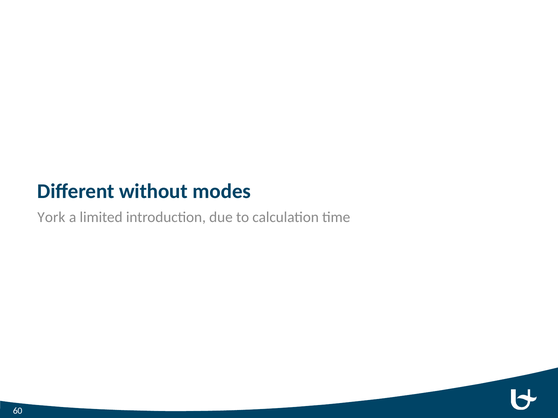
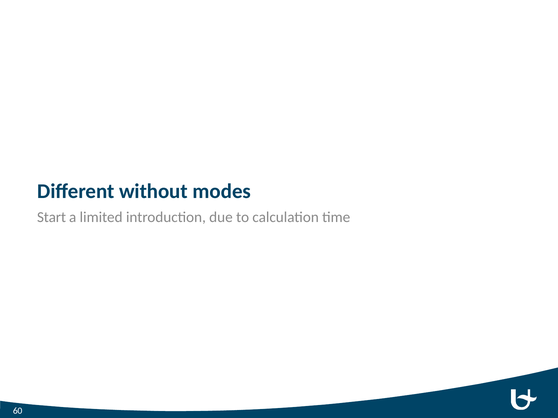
York: York -> Start (52, 218)
